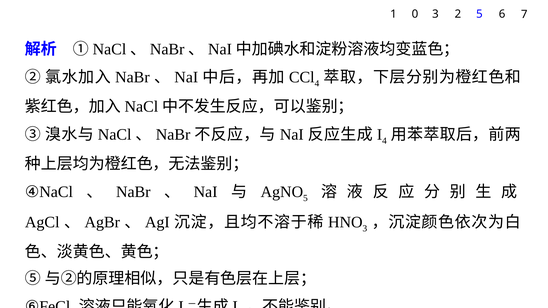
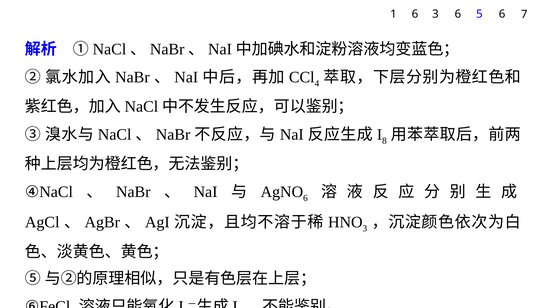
1 0: 0 -> 6 (415, 14)
3 2: 2 -> 6 (458, 14)
4: 4 -> 8 (384, 141)
5: 5 -> 6 (305, 198)
